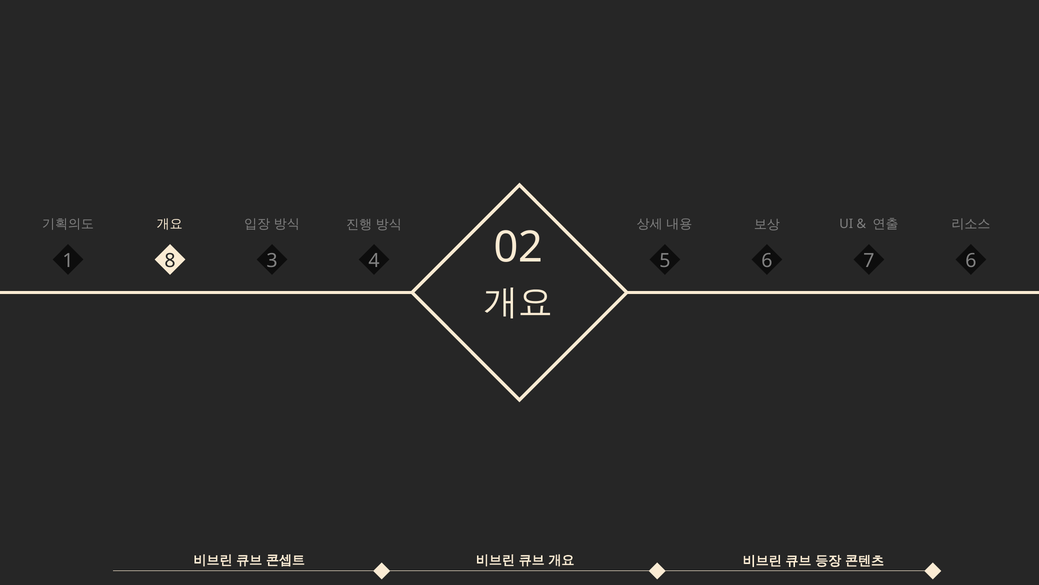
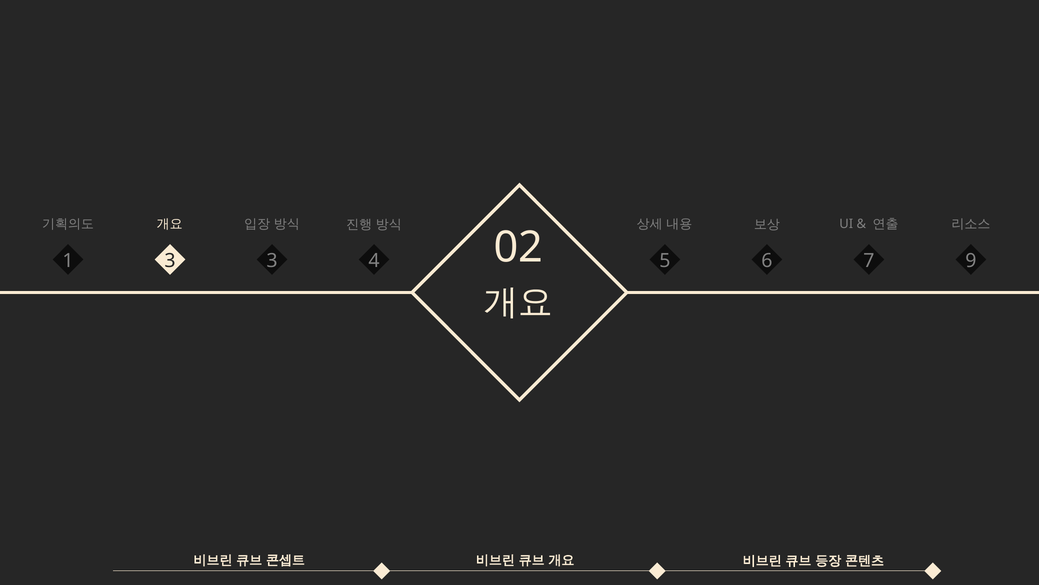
1 8: 8 -> 3 (170, 261)
4 6: 6 -> 9 (971, 261)
